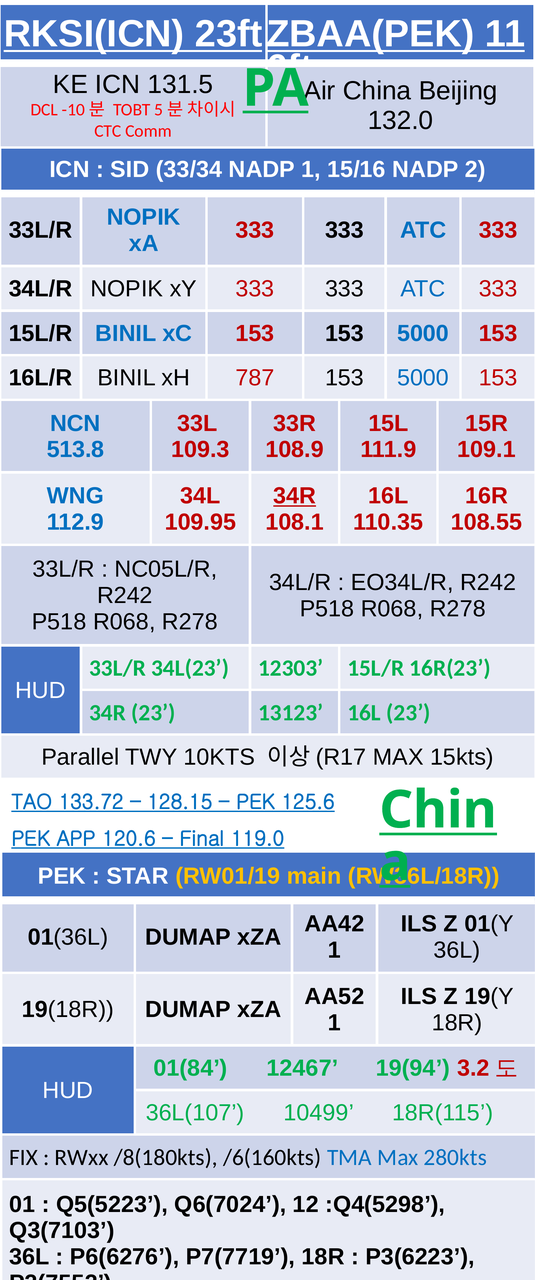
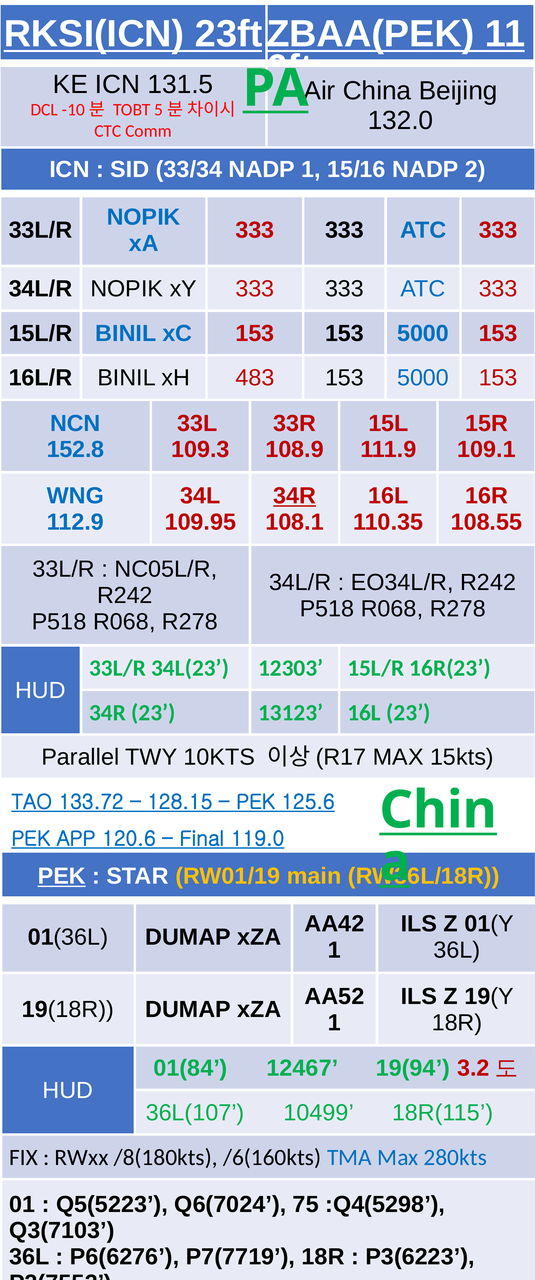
787: 787 -> 483 (255, 378)
513.8: 513.8 -> 152.8 (75, 450)
PEK underline: none -> present (62, 876)
12: 12 -> 75 (306, 1204)
